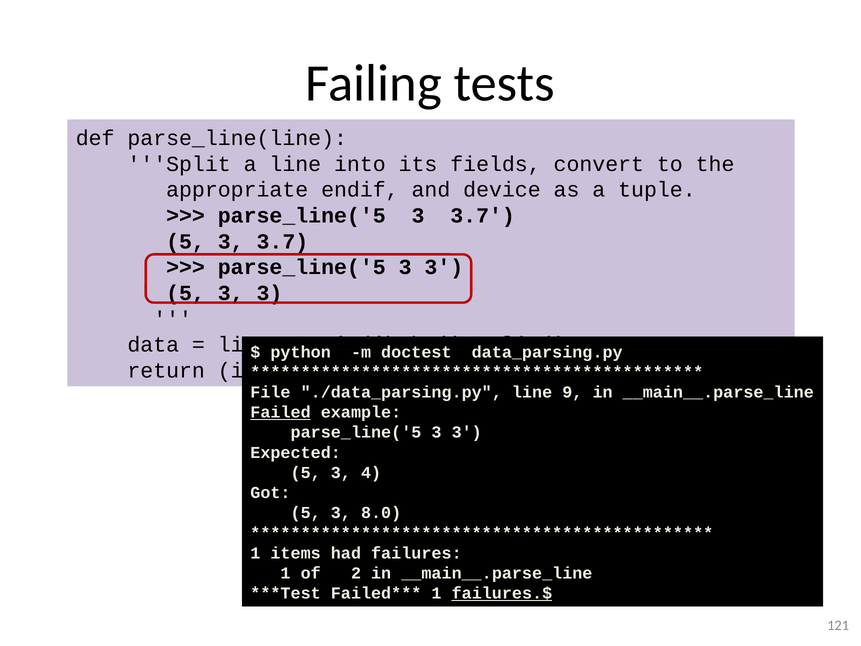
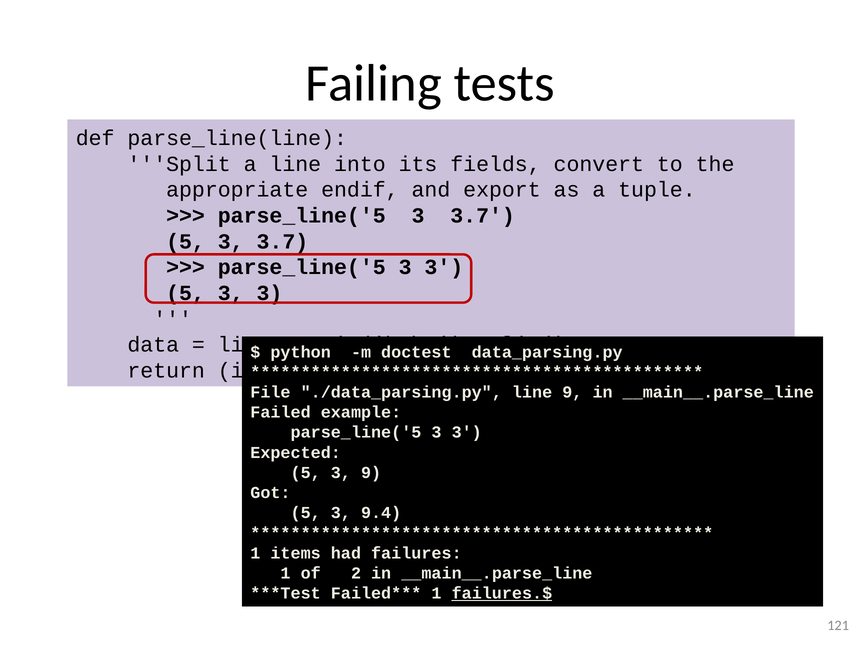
device: device -> export (502, 190)
Failed underline: present -> none (281, 412)
3 4: 4 -> 9 (371, 472)
8.0: 8.0 -> 9.4 (381, 513)
